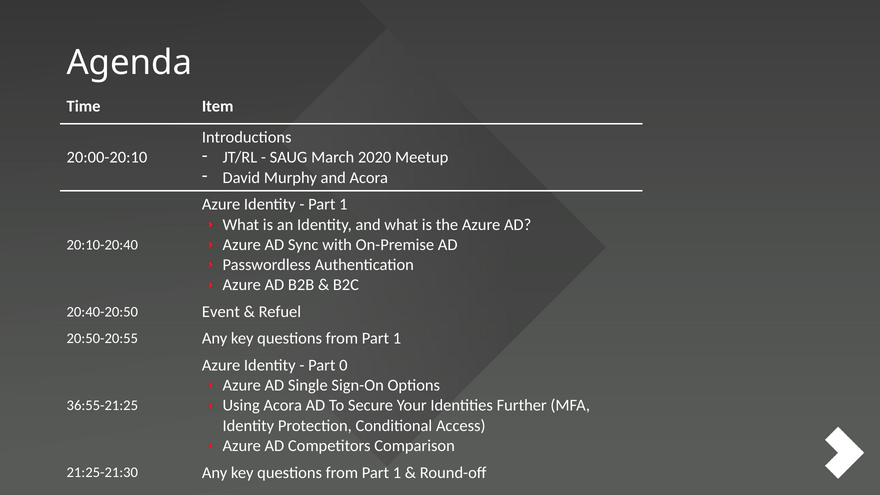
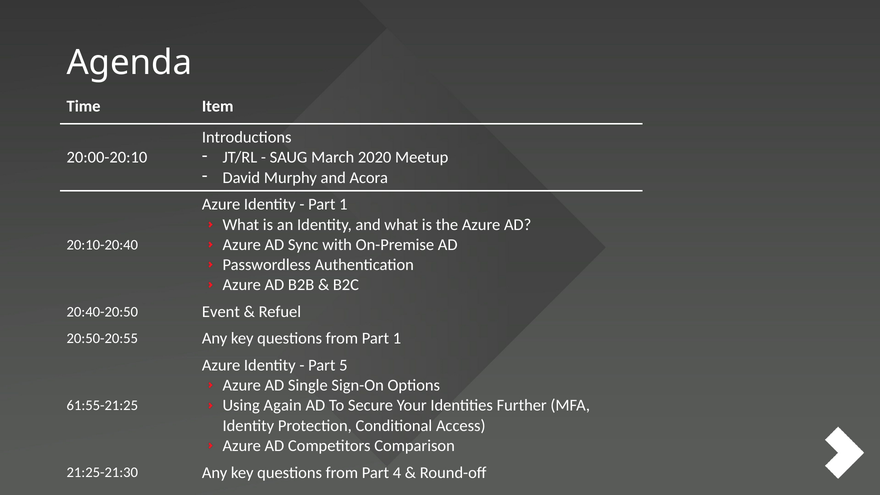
0: 0 -> 5 (343, 365)
Using Acora: Acora -> Again (283, 406)
36:55-21:25: 36:55-21:25 -> 61:55-21:25 (102, 406)
1: 1 -> 4 (397, 473)
